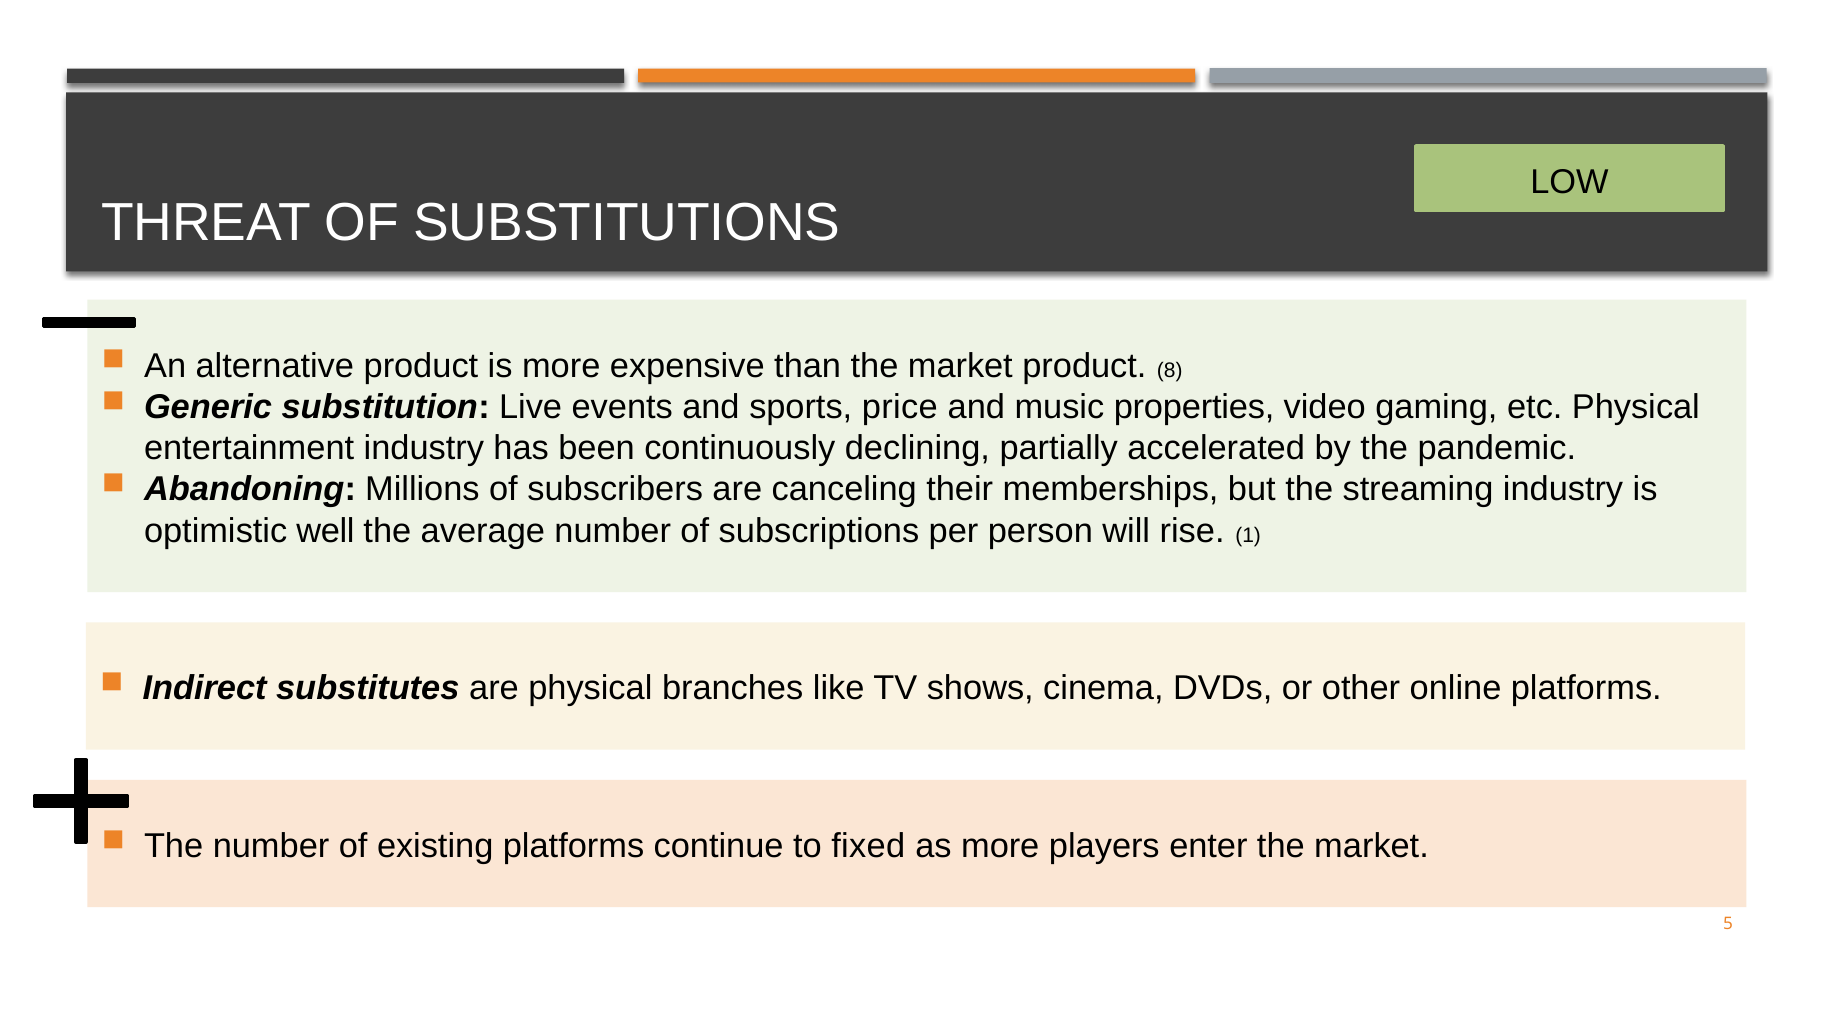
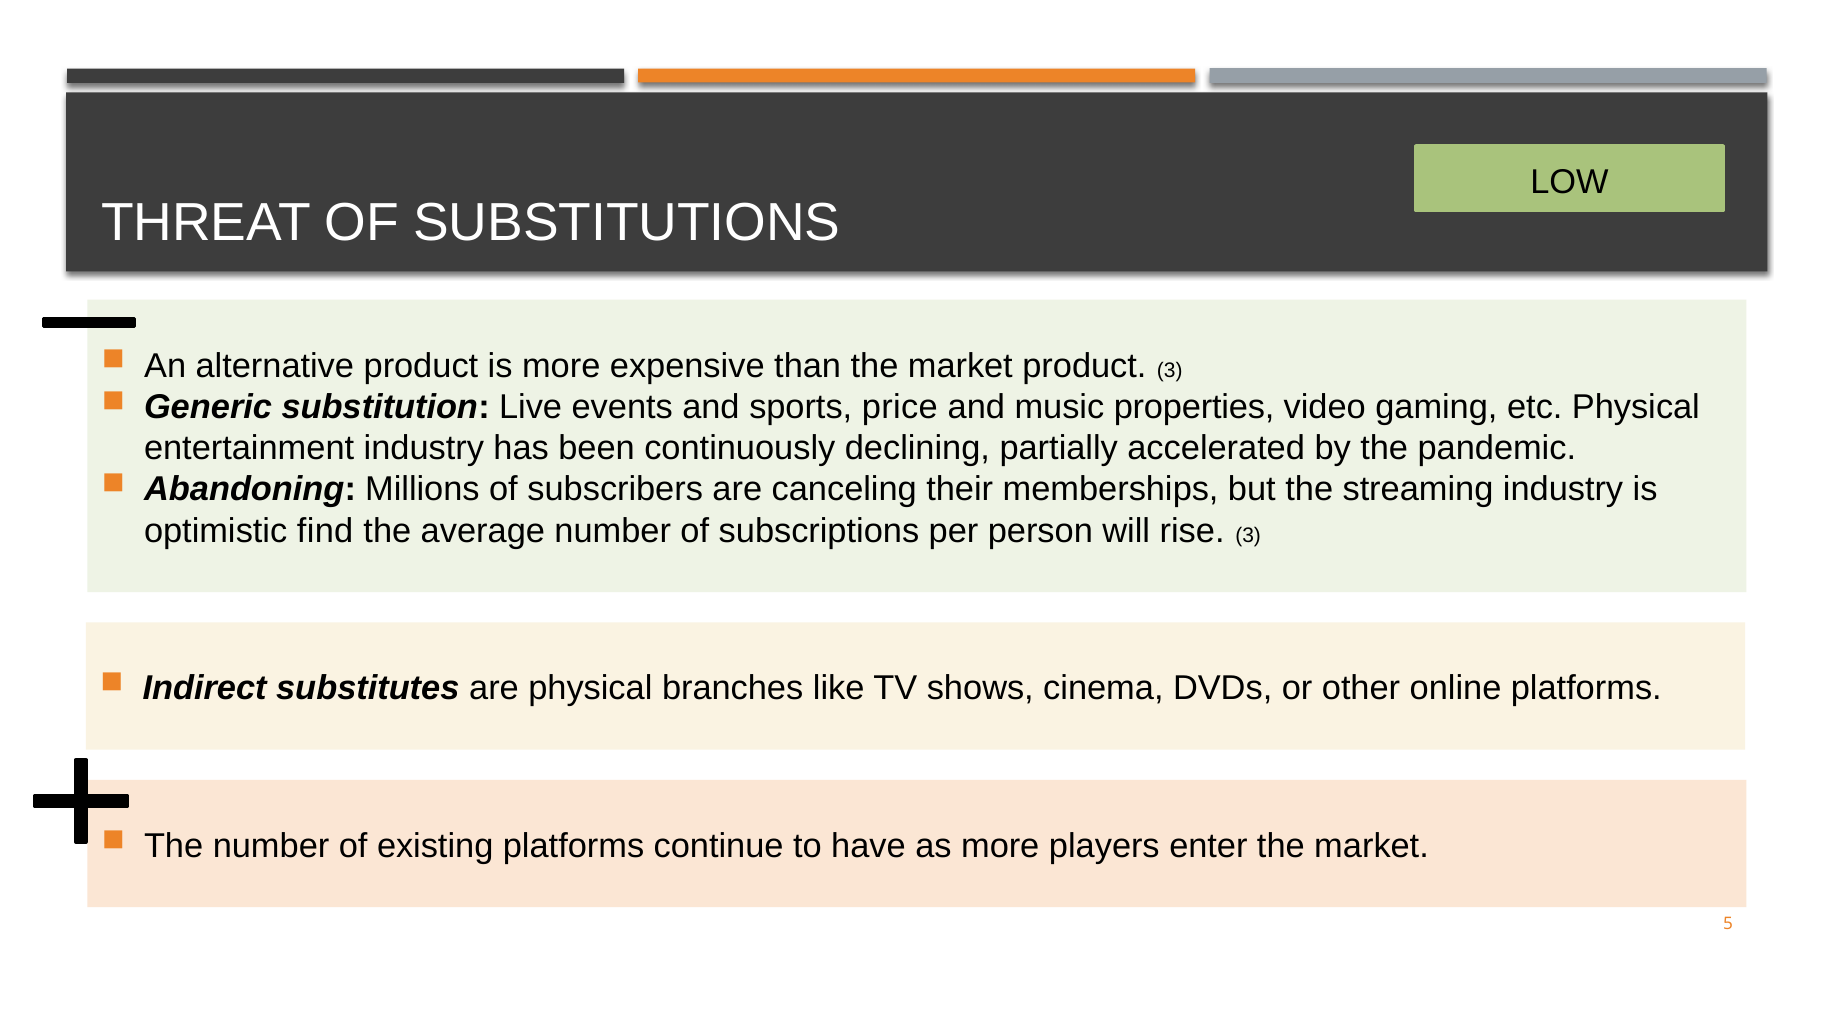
product 8: 8 -> 3 (1170, 370)
well: well -> find (325, 531)
rise 1: 1 -> 3 (1248, 535)
fixed: fixed -> have (869, 846)
